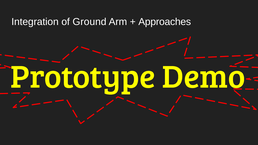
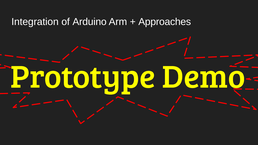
Ground: Ground -> Arduino (90, 22)
